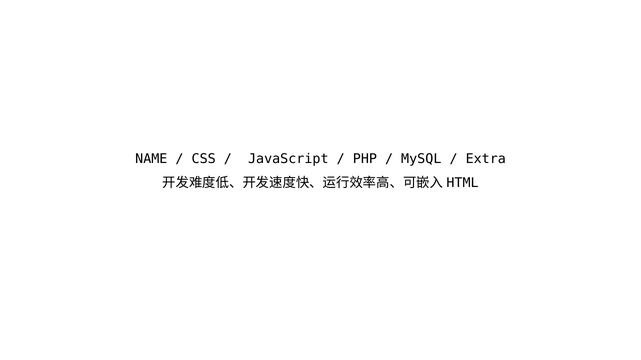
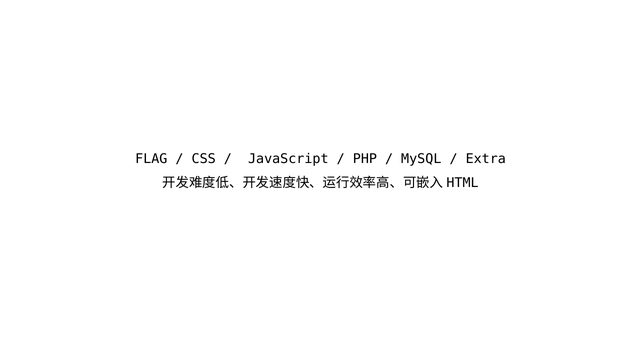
NAME: NAME -> FLAG (151, 159)
